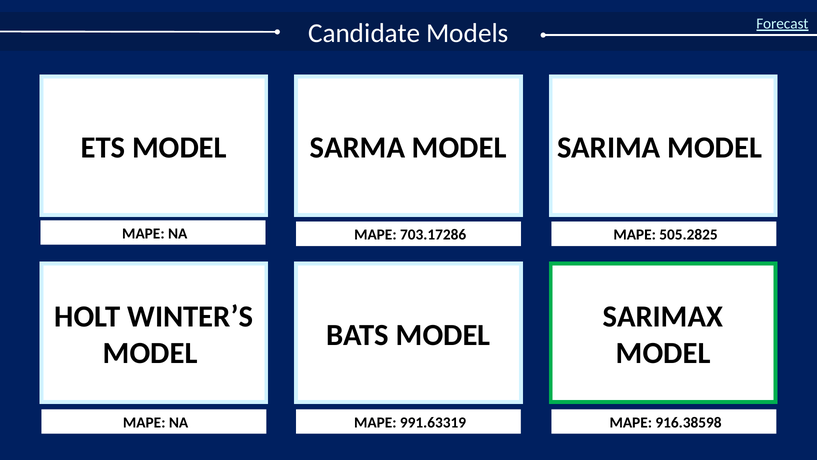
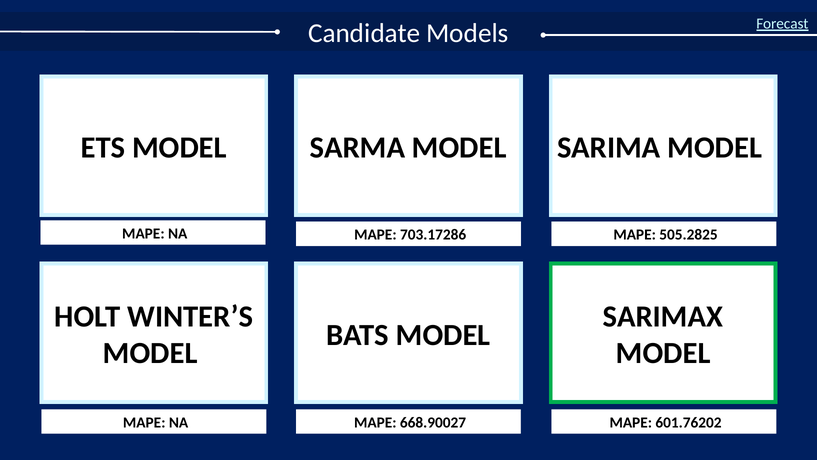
991.63319: 991.63319 -> 668.90027 (433, 422)
916.38598: 916.38598 -> 601.76202 (688, 422)
